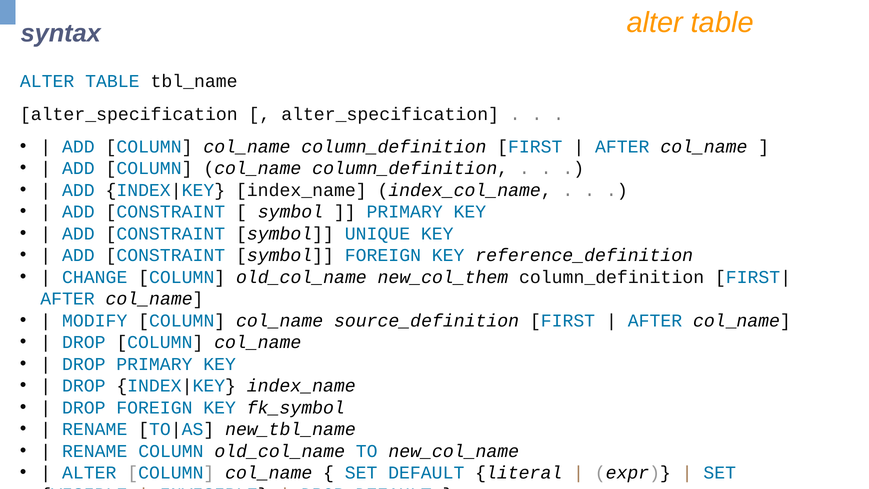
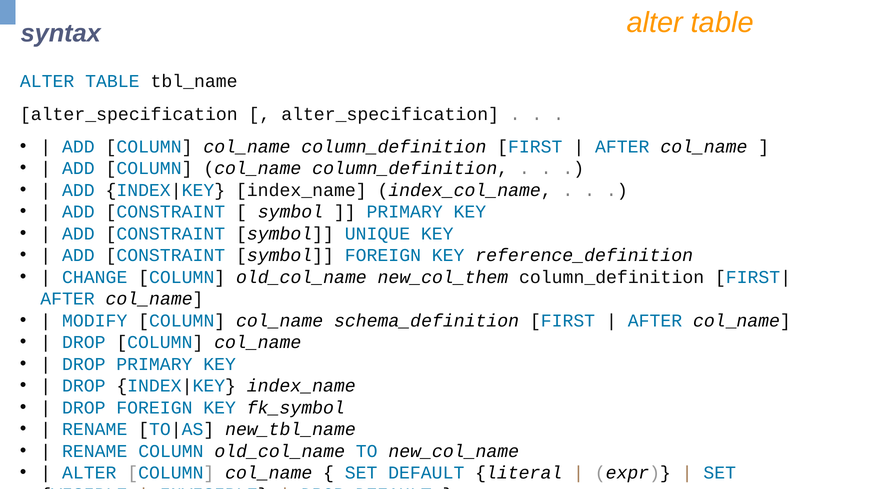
source_definition: source_definition -> schema_definition (427, 321)
